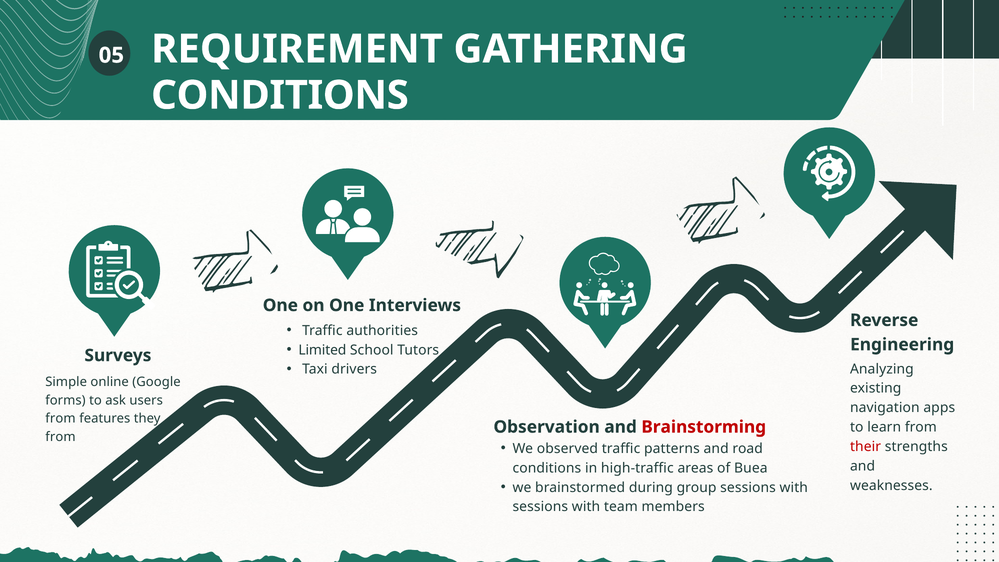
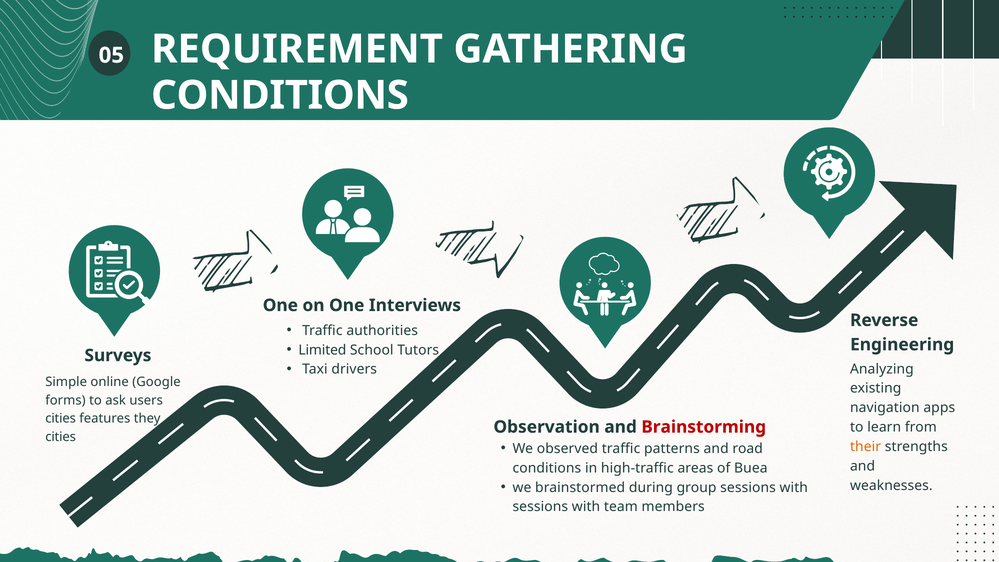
from: from -> cities (61, 418)
from: from -> cities (61, 437)
their colour: red -> orange (866, 447)
